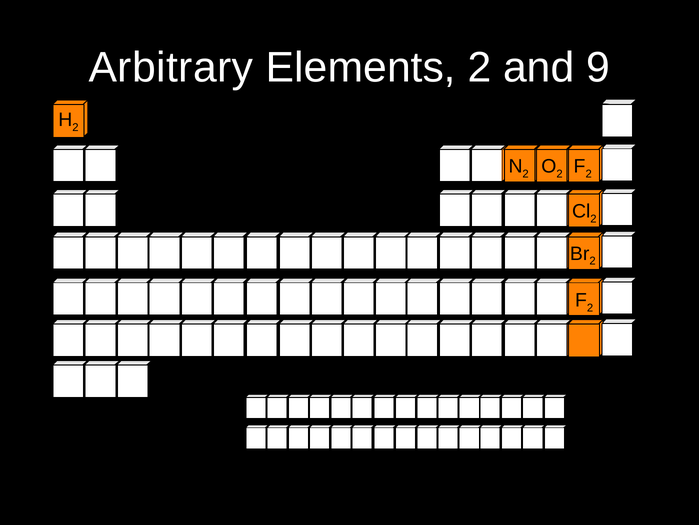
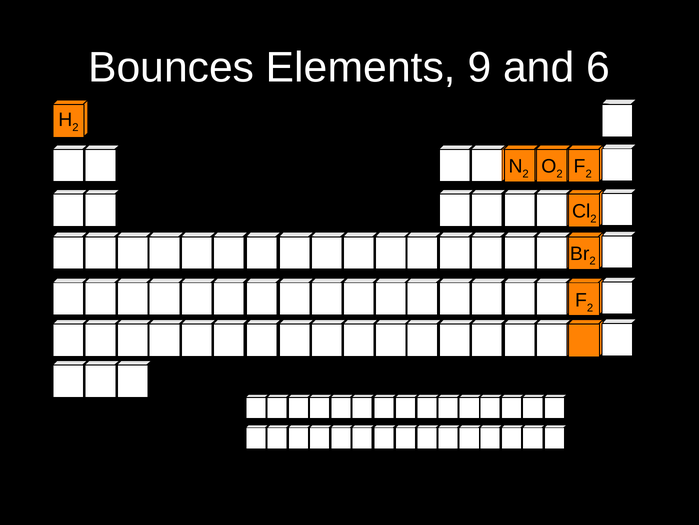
Arbitrary: Arbitrary -> Bounces (171, 68)
Elements 2: 2 -> 9 (480, 68)
9: 9 -> 6 (598, 68)
